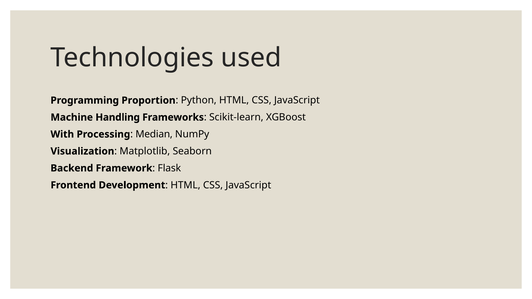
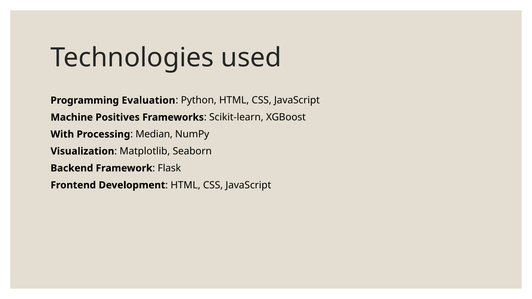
Proportion: Proportion -> Evaluation (148, 100)
Handling: Handling -> Positives (118, 117)
